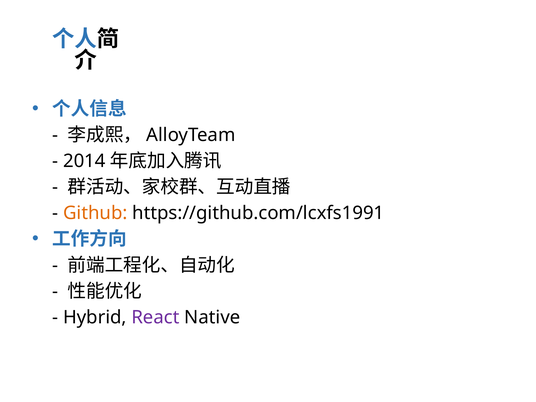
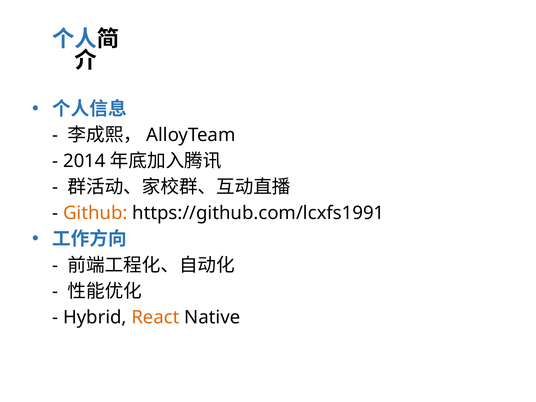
React colour: purple -> orange (155, 317)
